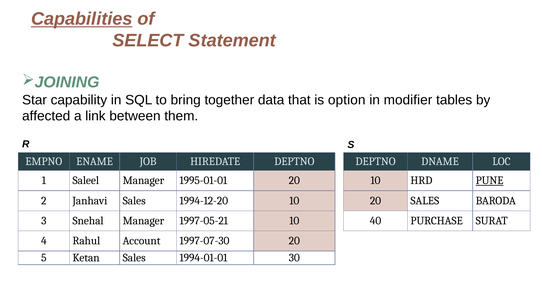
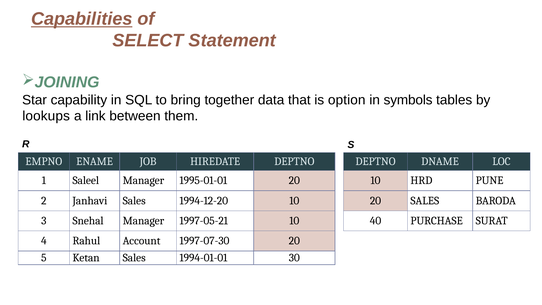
modifier: modifier -> symbols (408, 100)
affected: affected -> lookups (46, 116)
PUNE underline: present -> none (490, 180)
